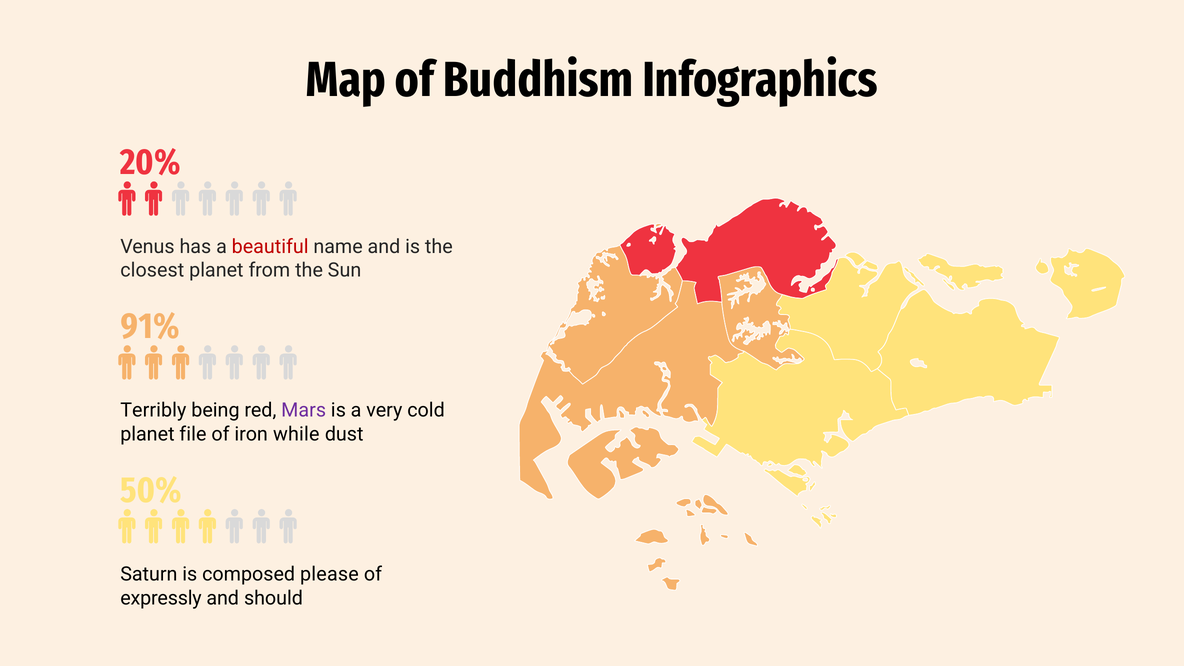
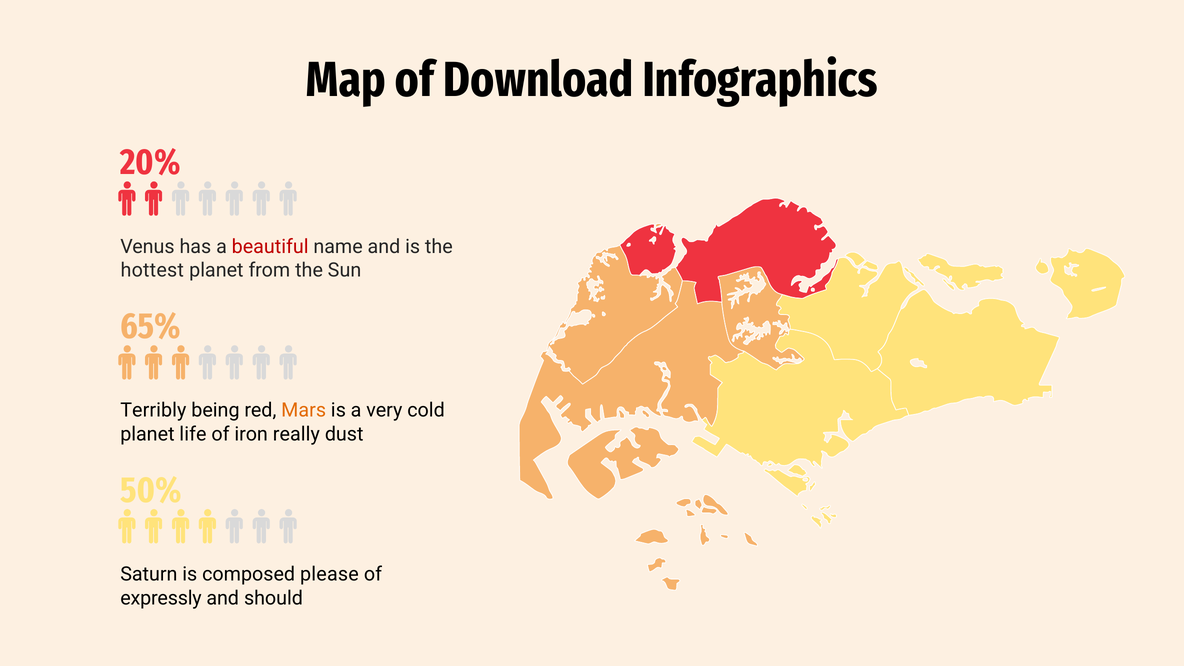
Buddhism: Buddhism -> Download (538, 80)
closest: closest -> hottest (152, 270)
91%: 91% -> 65% (151, 326)
Mars colour: purple -> orange (304, 410)
file: file -> life (193, 434)
while: while -> really (296, 434)
